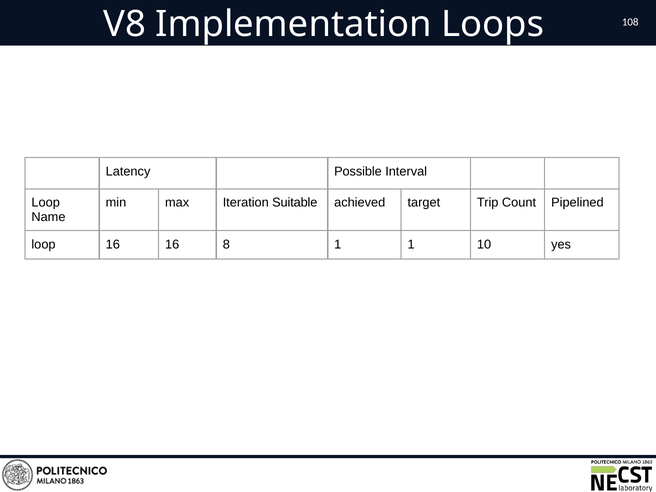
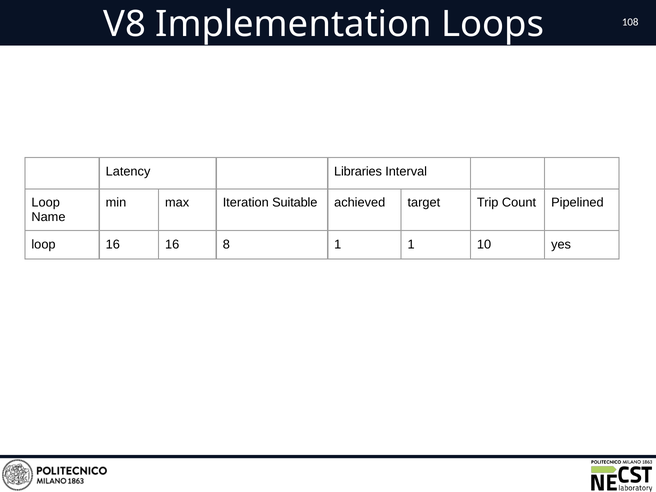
Possible: Possible -> Libraries (358, 171)
